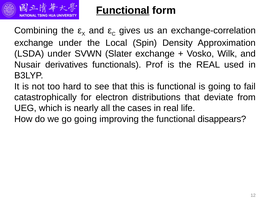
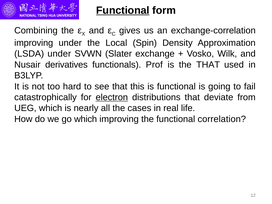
exchange: exchange -> improving (34, 43)
the REAL: REAL -> THAT (208, 65)
electron underline: none -> present (112, 97)
go going: going -> which (86, 119)
disappears: disappears -> correlation (222, 119)
